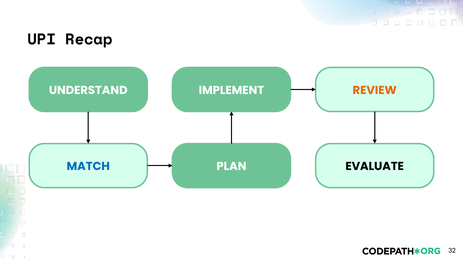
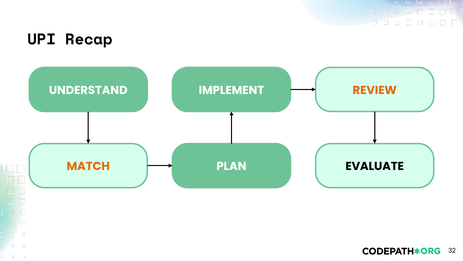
MATCH colour: blue -> orange (88, 166)
